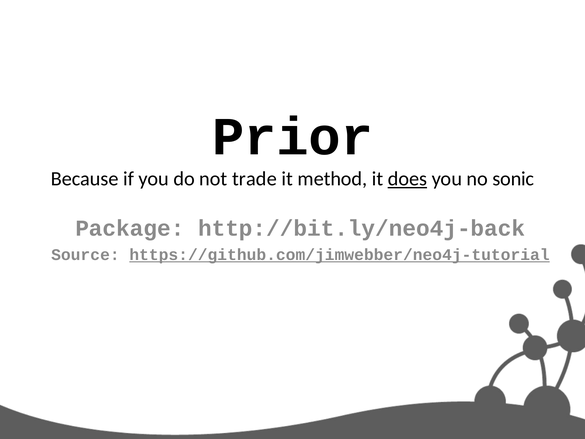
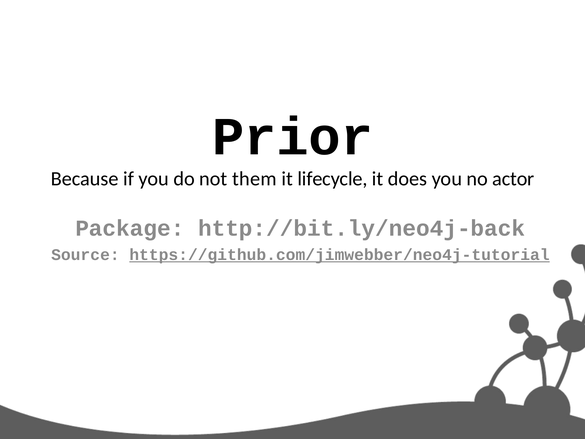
trade: trade -> them (254, 179)
method: method -> lifecycle (332, 179)
does underline: present -> none (407, 179)
sonic: sonic -> actor (513, 179)
